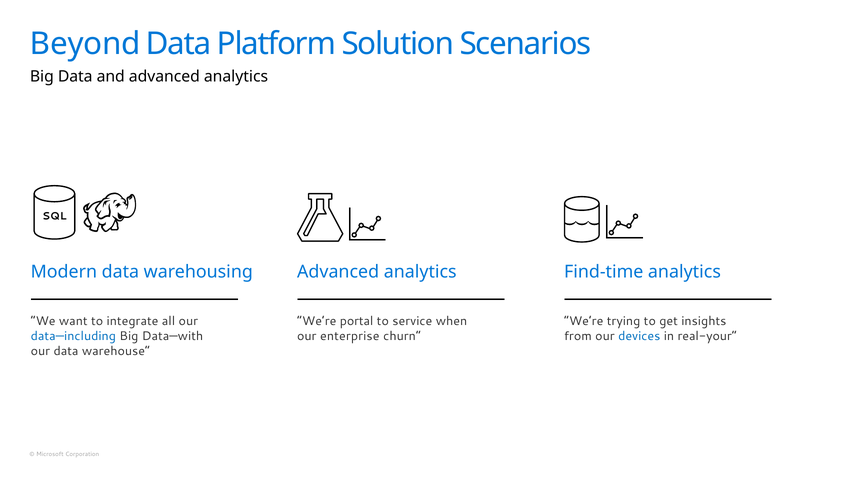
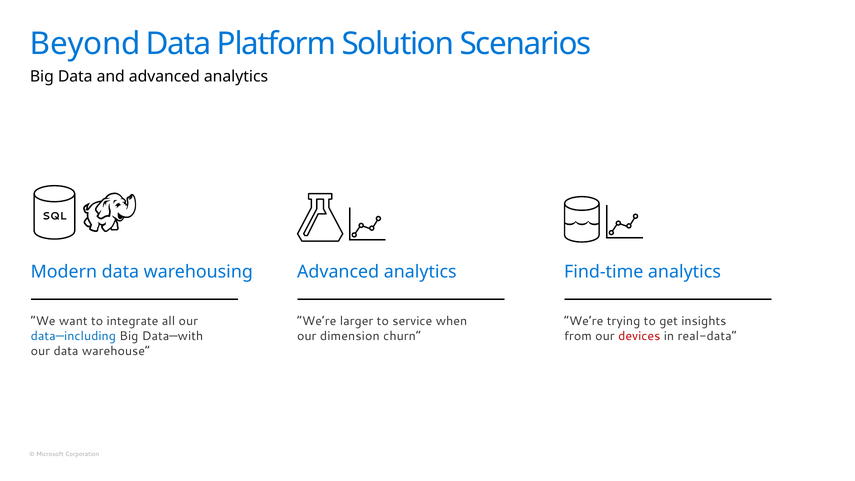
portal: portal -> larger (357, 321)
enterprise: enterprise -> dimension (350, 336)
devices colour: blue -> red (639, 336)
real-your: real-your -> real-data (707, 336)
